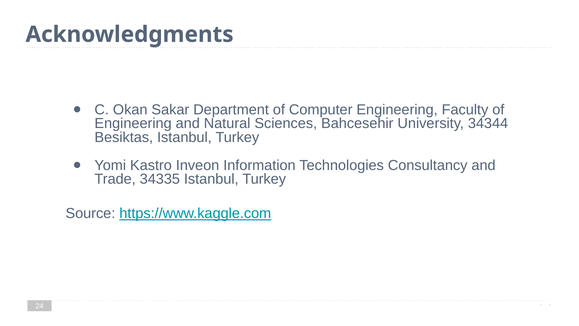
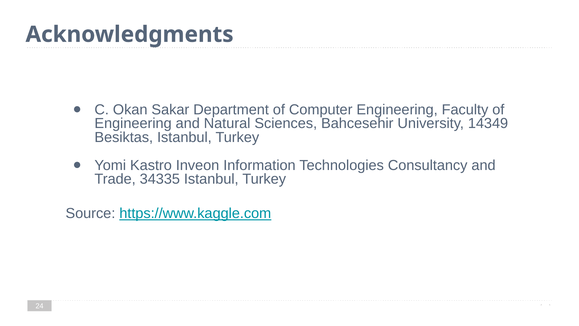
34344: 34344 -> 14349 (488, 123)
